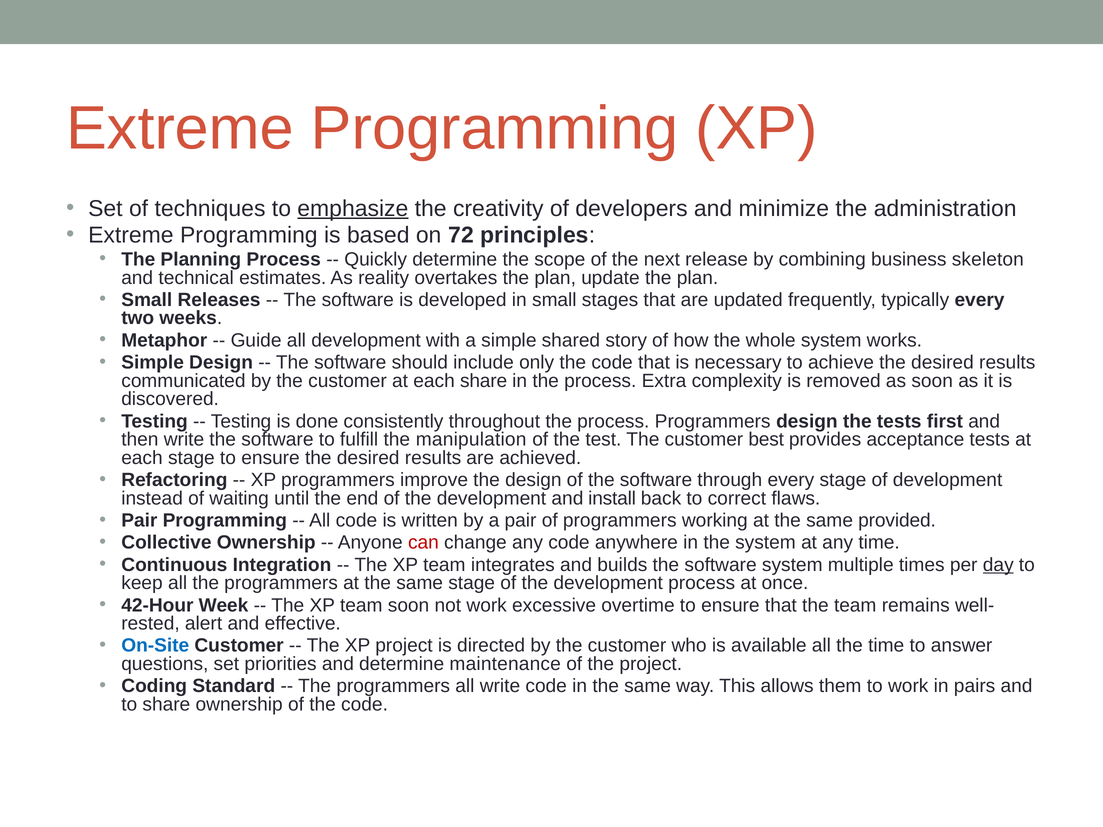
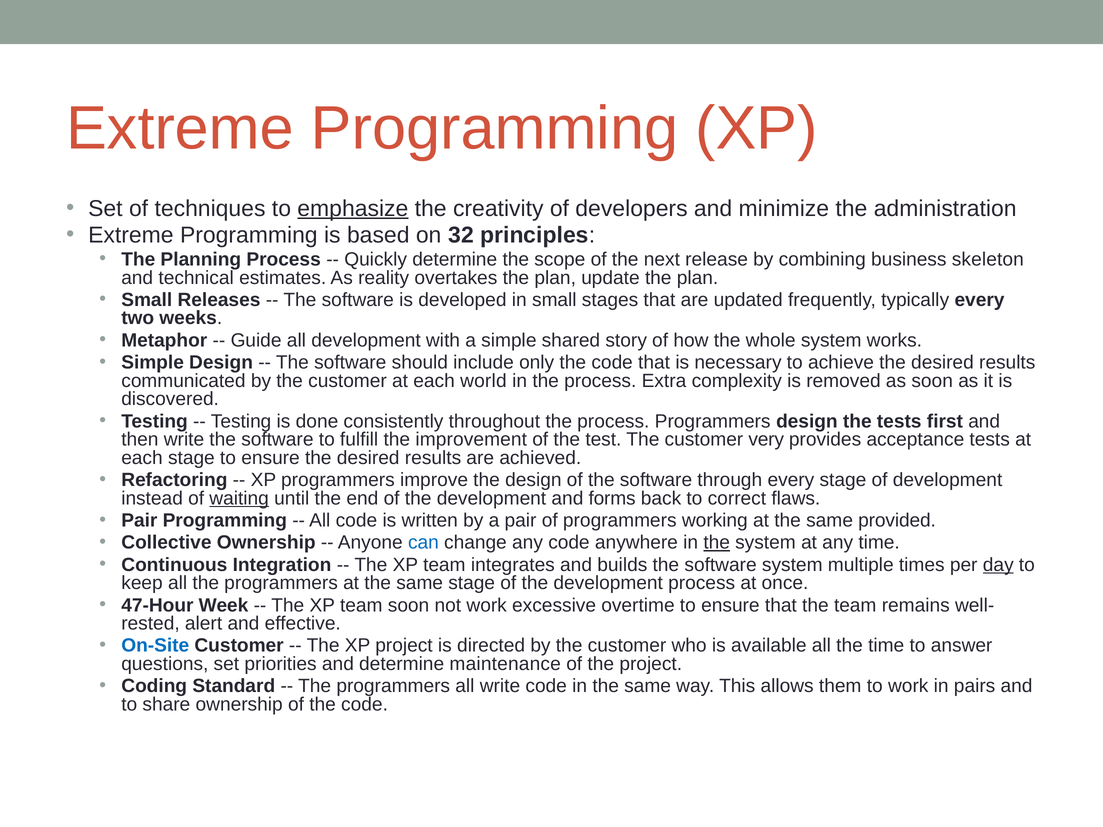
72: 72 -> 32 (461, 235)
each share: share -> world (483, 381)
manipulation: manipulation -> improvement (471, 440)
best: best -> very (766, 440)
waiting underline: none -> present (239, 498)
install: install -> forms (612, 498)
can colour: red -> blue (423, 543)
the underline: none -> present (717, 543)
42-Hour: 42-Hour -> 47-Hour (157, 605)
